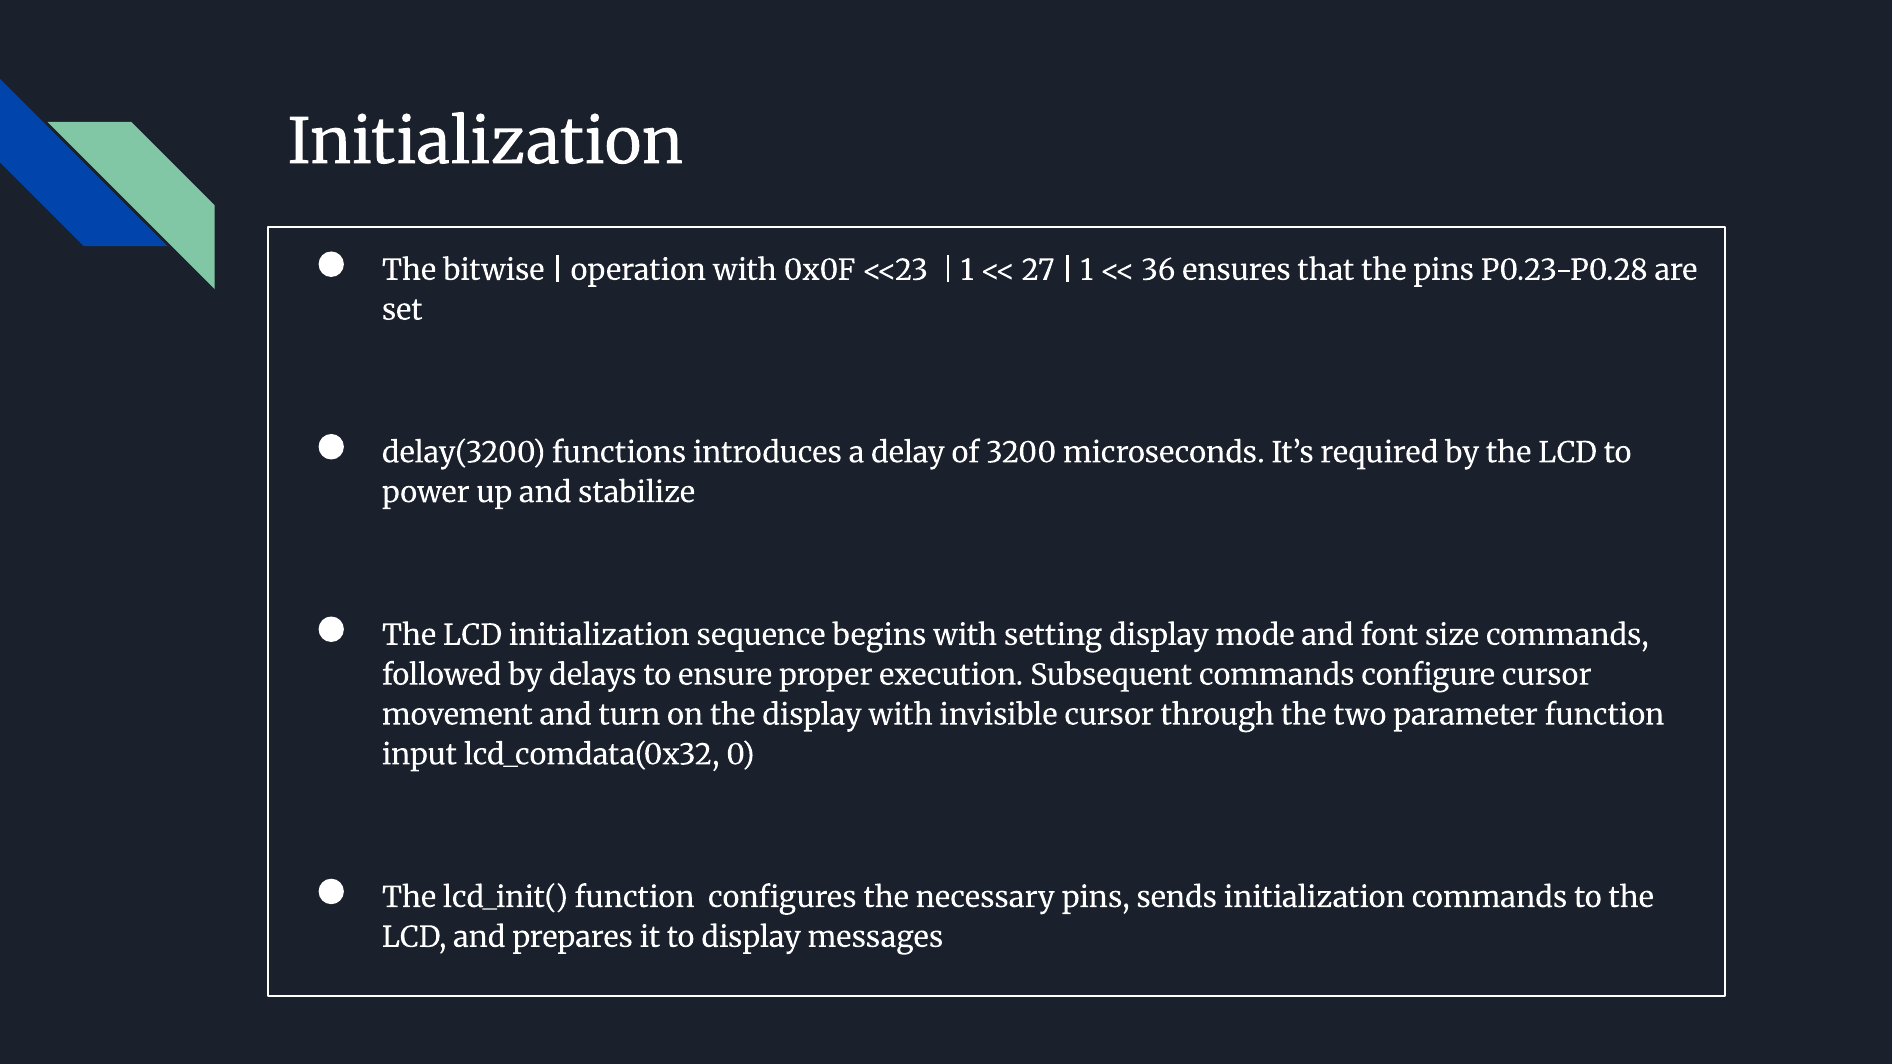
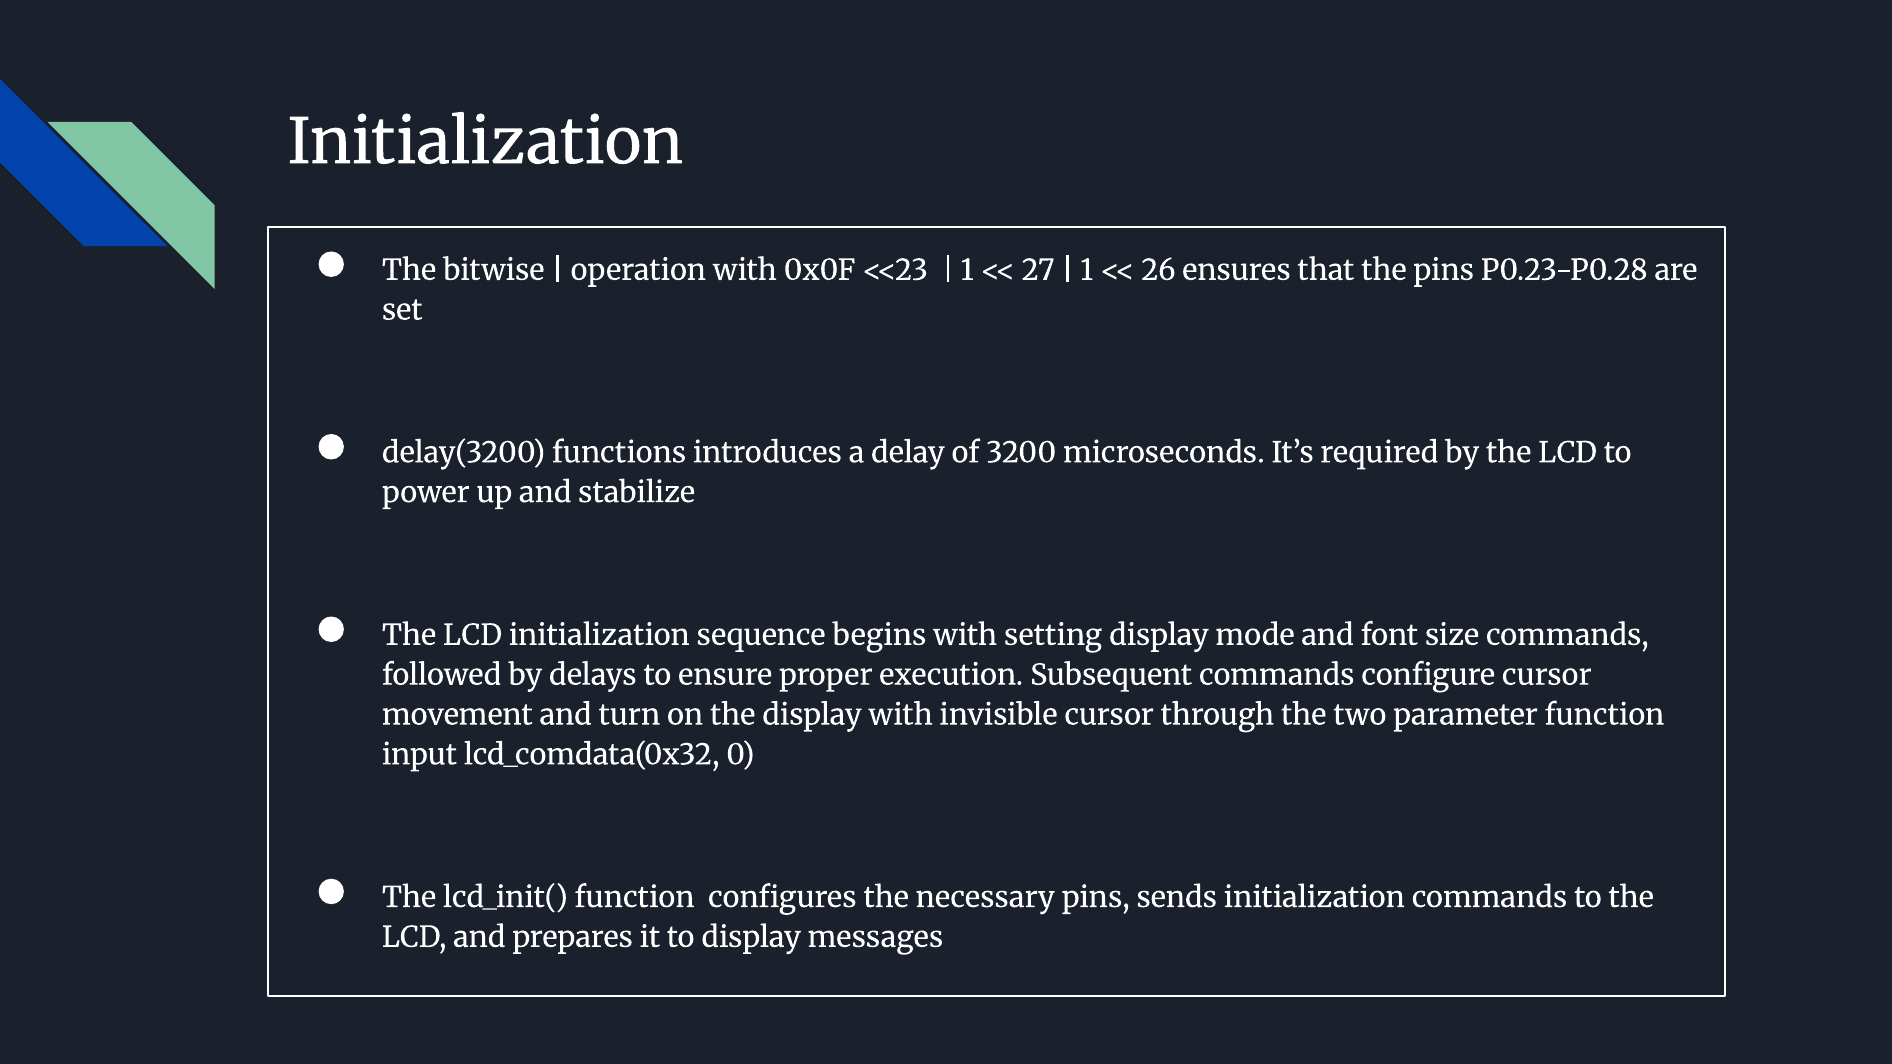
36: 36 -> 26 (1158, 270)
